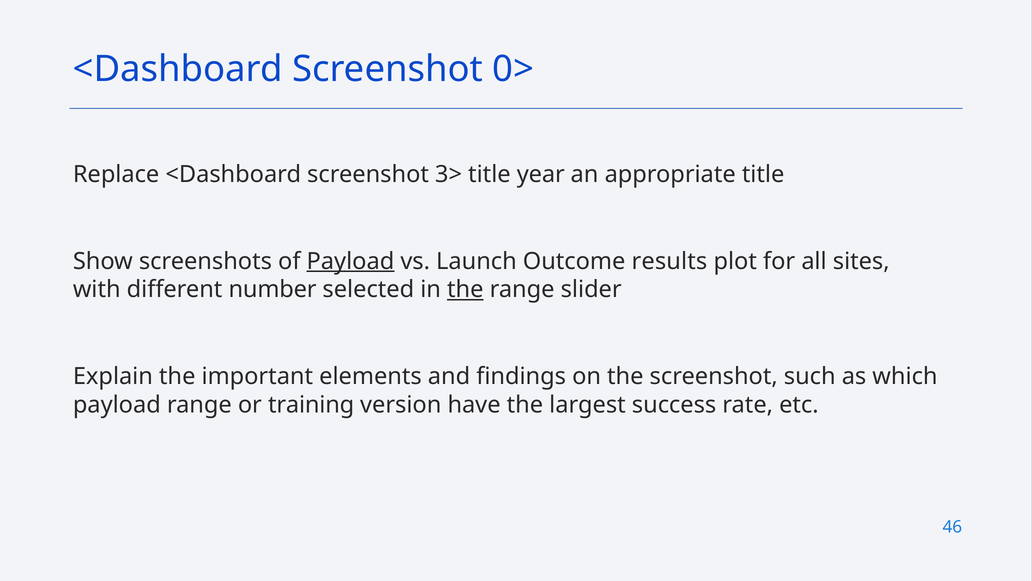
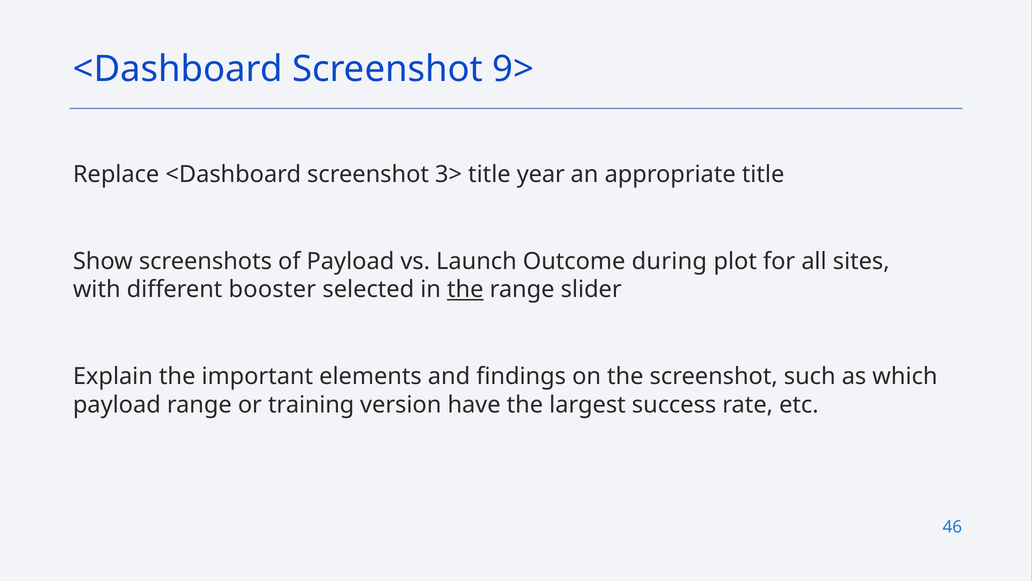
0>: 0> -> 9> (513, 69)
Payload underline: present -> none (350, 261)
results: results -> during (669, 261)
number: number -> booster (272, 289)
